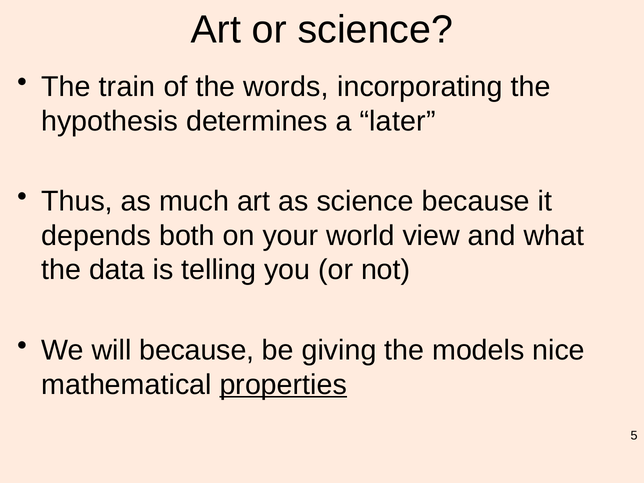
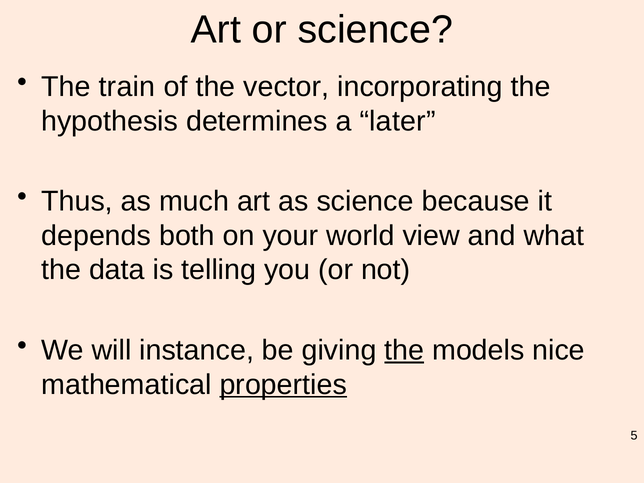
words: words -> vector (286, 87)
will because: because -> instance (197, 350)
the underline: none -> present (404, 350)
